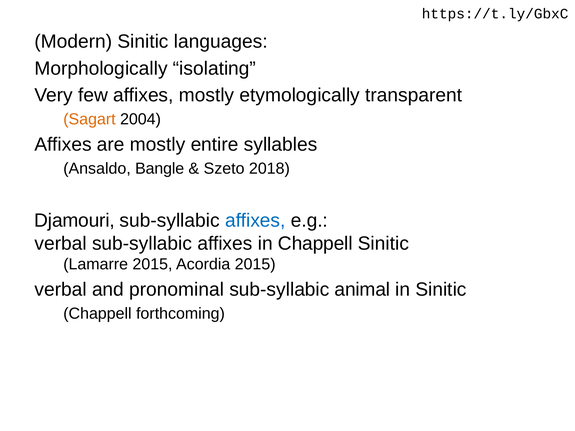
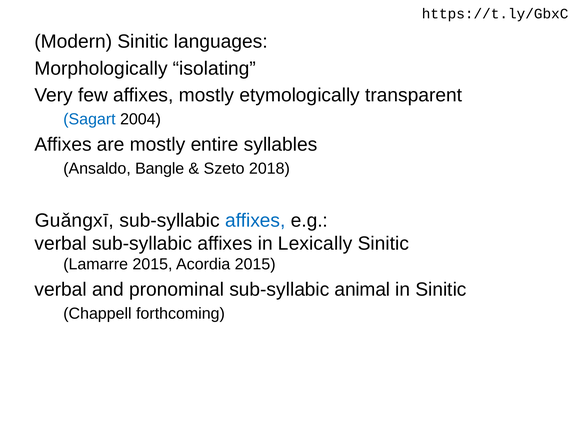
Sagart colour: orange -> blue (89, 119)
Djamouri: Djamouri -> Guǎngxī (74, 221)
in Chappell: Chappell -> Lexically (315, 244)
